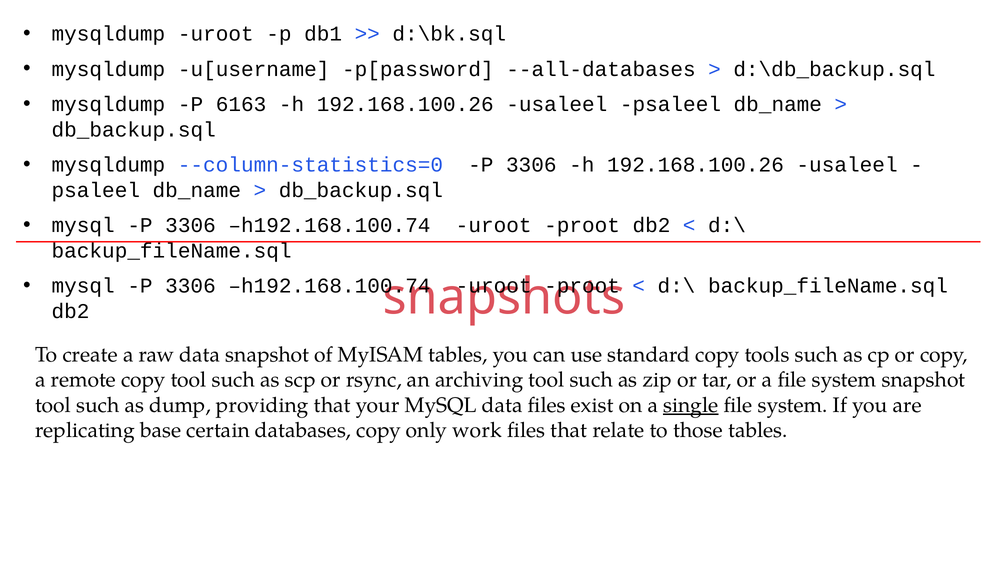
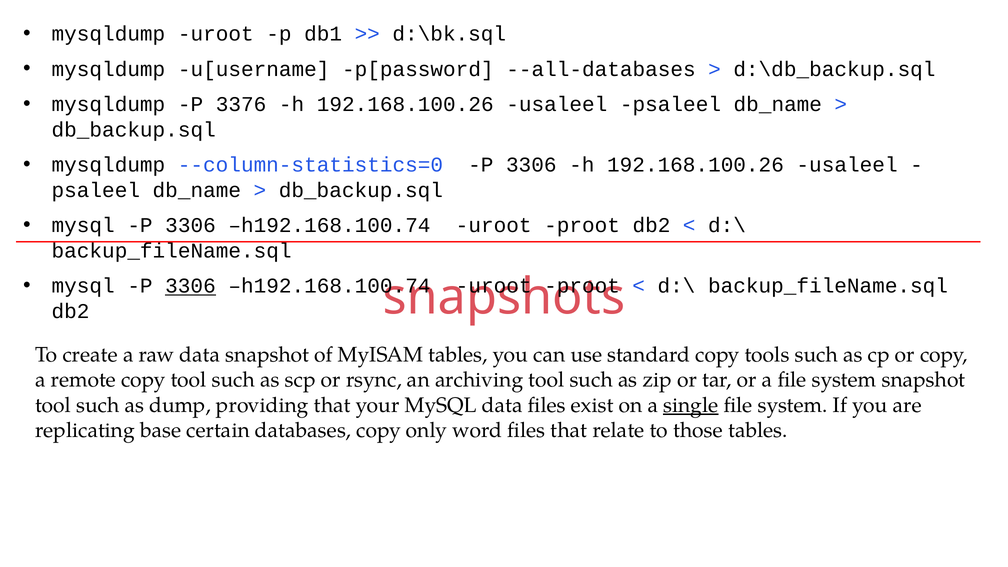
6163: 6163 -> 3376 (241, 104)
3306 underline: none -> present (190, 286)
work: work -> word (477, 430)
